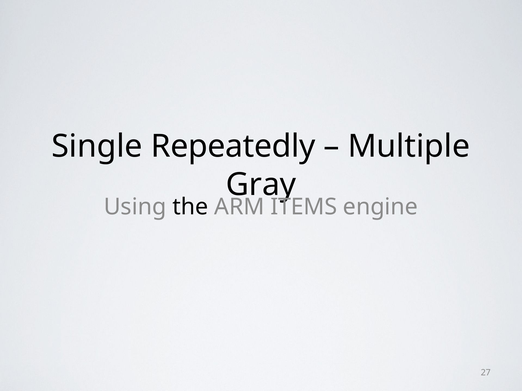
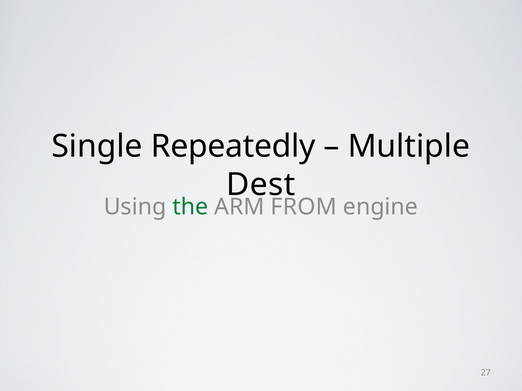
Gray: Gray -> Dest (261, 185)
the colour: black -> green (190, 207)
ITEMS: ITEMS -> FROM (304, 207)
